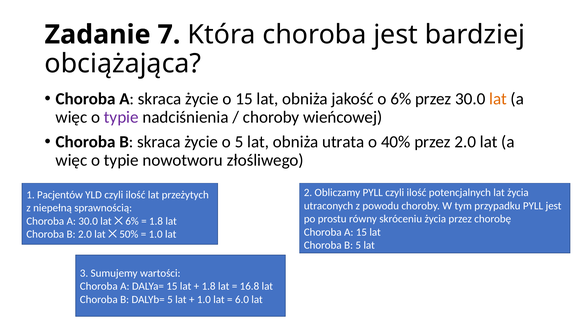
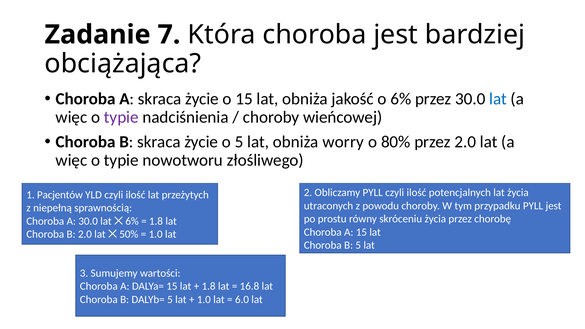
lat colour: orange -> blue (498, 99)
utrata: utrata -> worry (343, 142)
40%: 40% -> 80% (396, 142)
